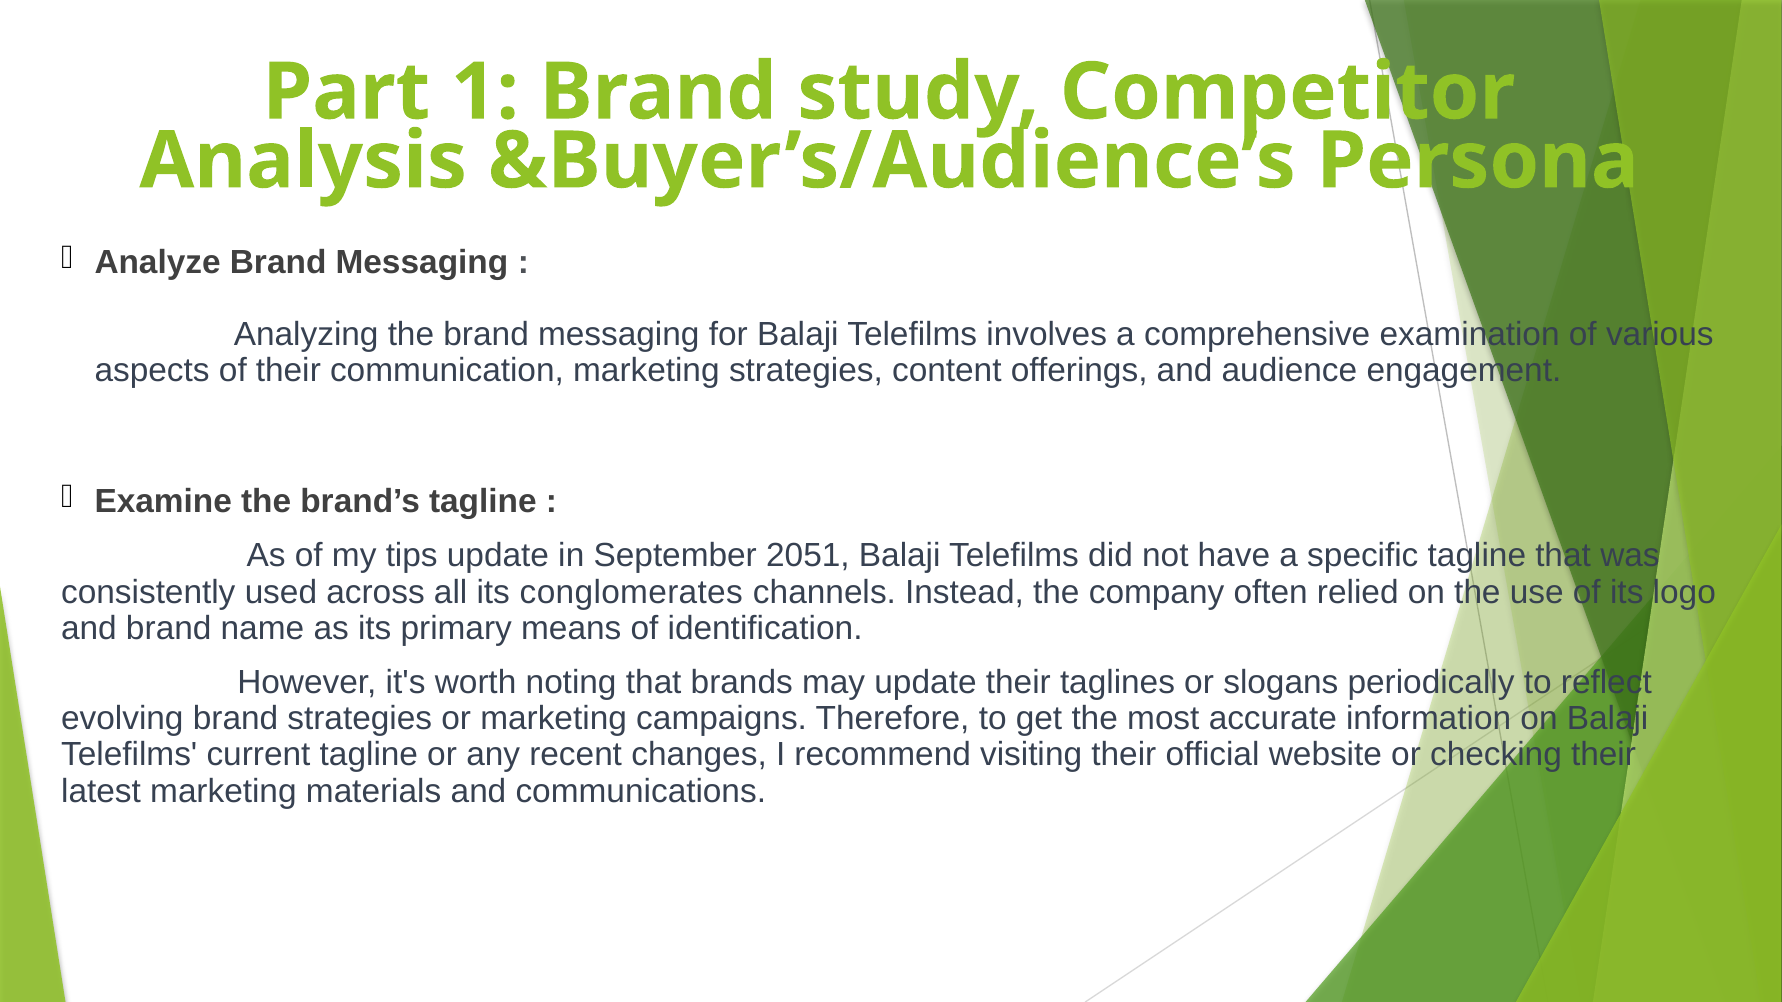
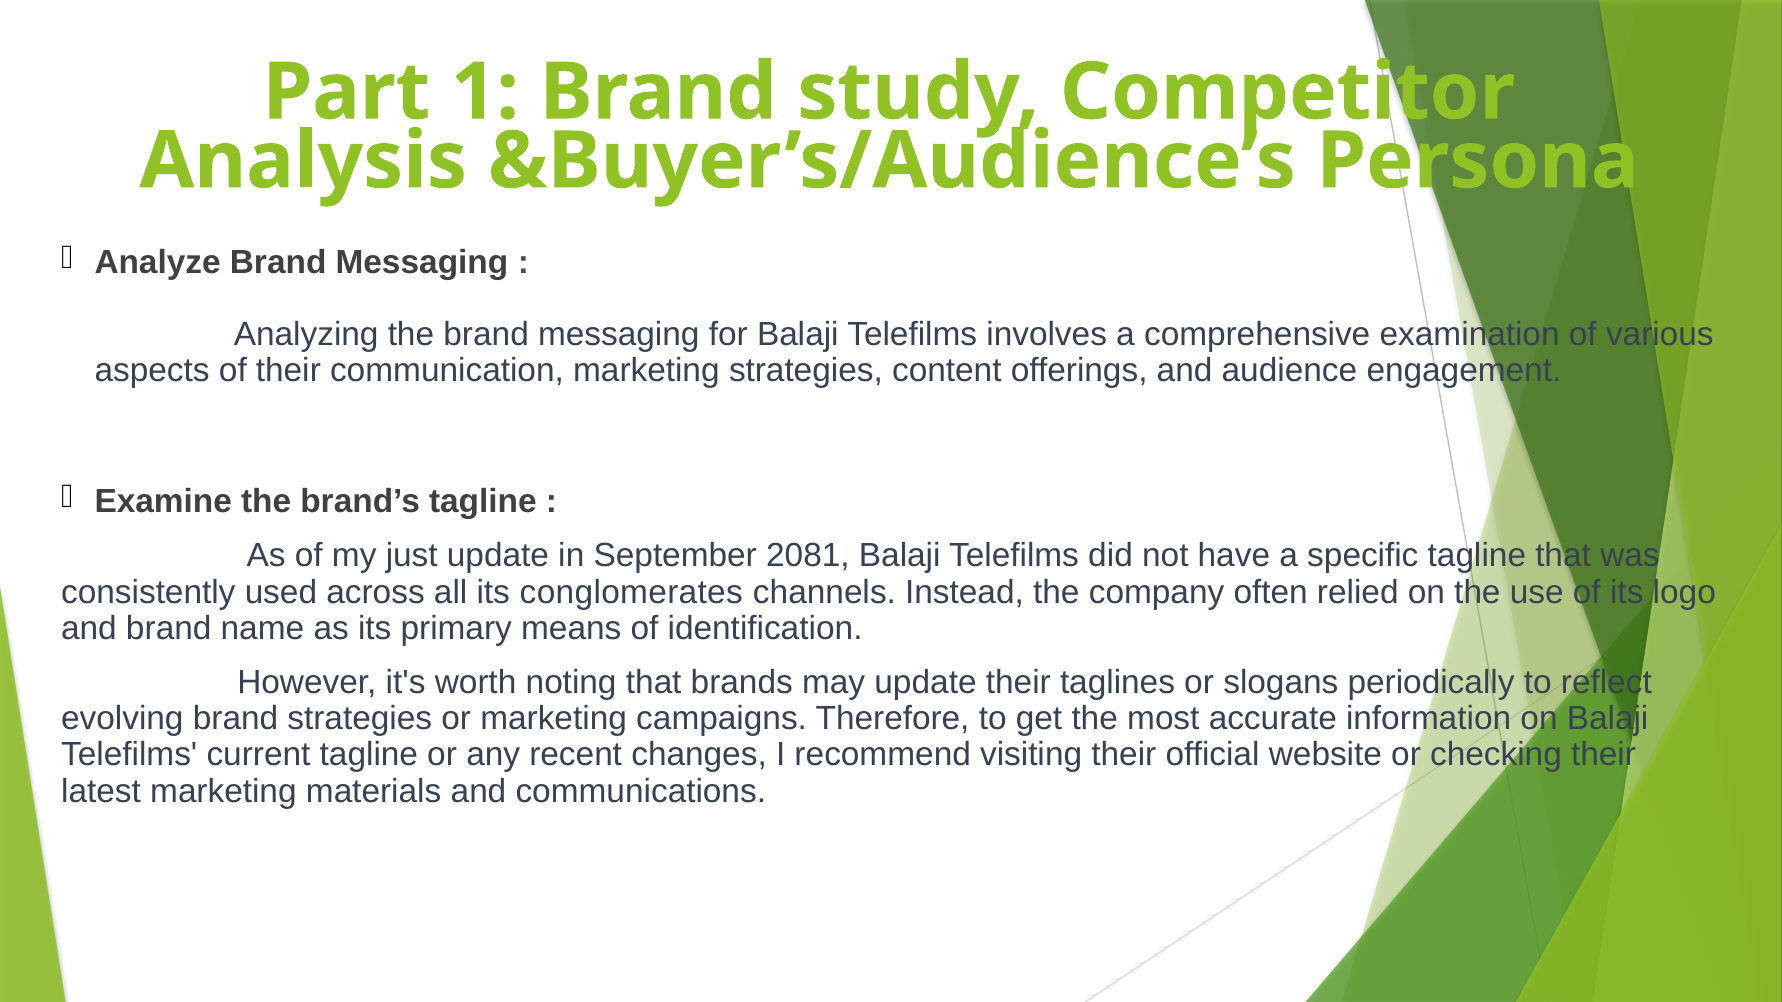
tips: tips -> just (412, 556)
2051: 2051 -> 2081 (808, 556)
